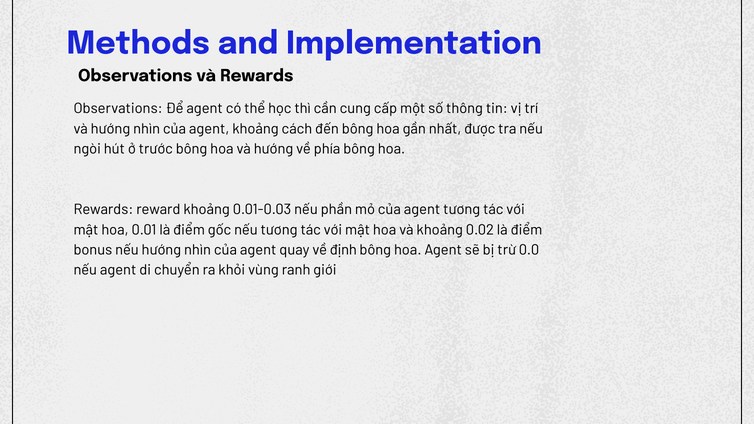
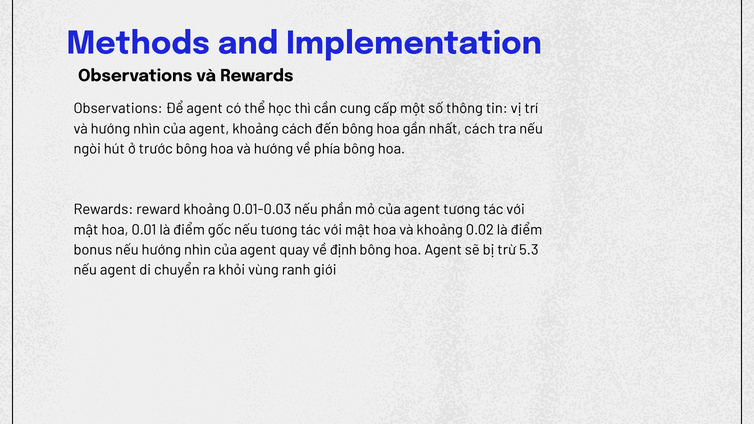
nhất được: được -> cách (480, 129)
0.0: 0.0 -> 5.3 (529, 250)
